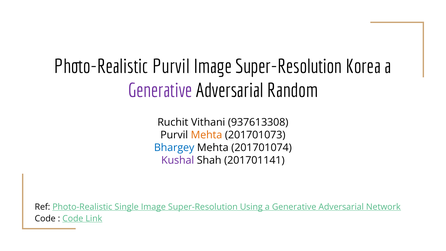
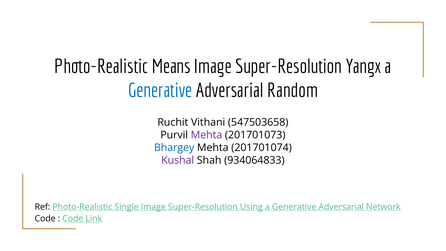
Photo-Realistic Purvil: Purvil -> Means (171, 67)
Korea: Korea -> Yangx (363, 67)
Generative colour: purple -> blue (160, 90)
937613308: 937613308 -> 547503658 (258, 122)
Mehta colour: orange -> purple (207, 135)
201701141: 201701141 -> 934064833 (254, 160)
